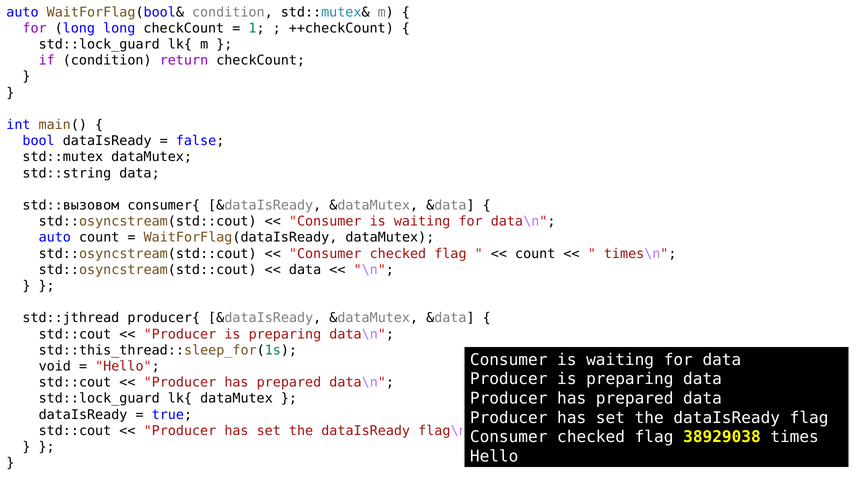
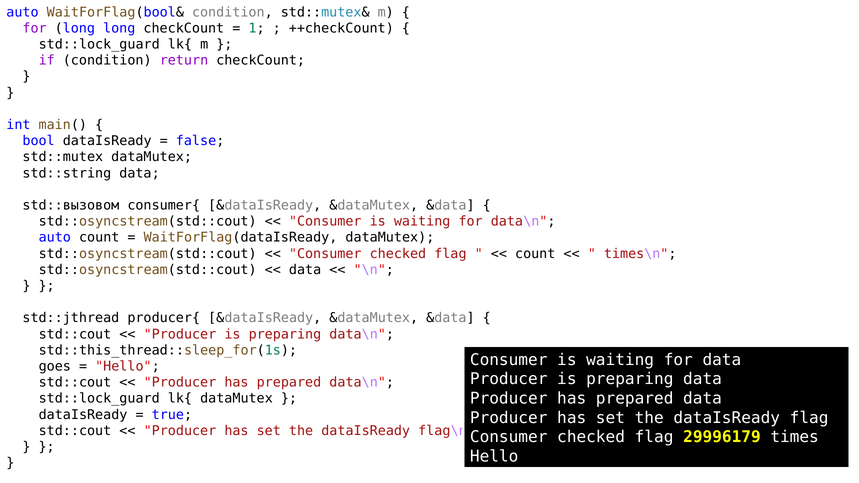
void: void -> goes (55, 366)
38929038: 38929038 -> 29996179 (722, 437)
